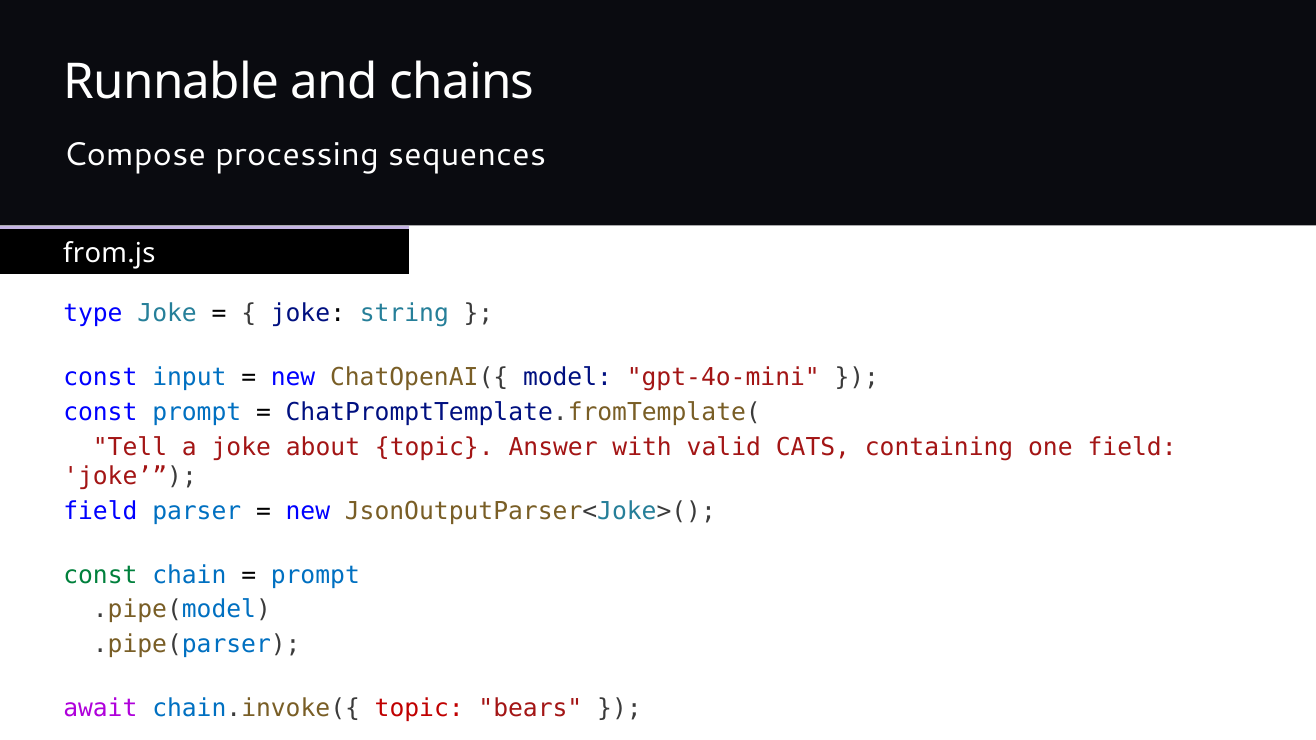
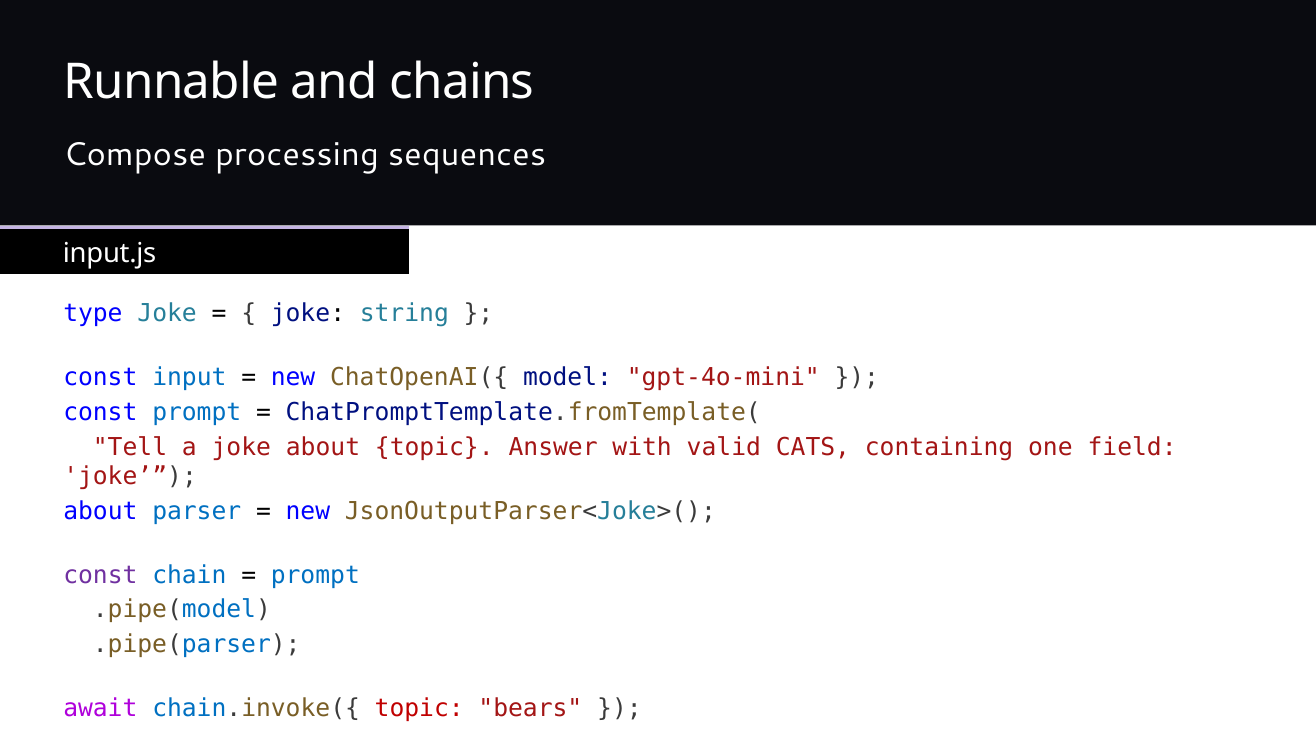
from.js: from.js -> input.js (110, 254)
field: field -> about (100, 511)
const colour: green -> purple (100, 575)
